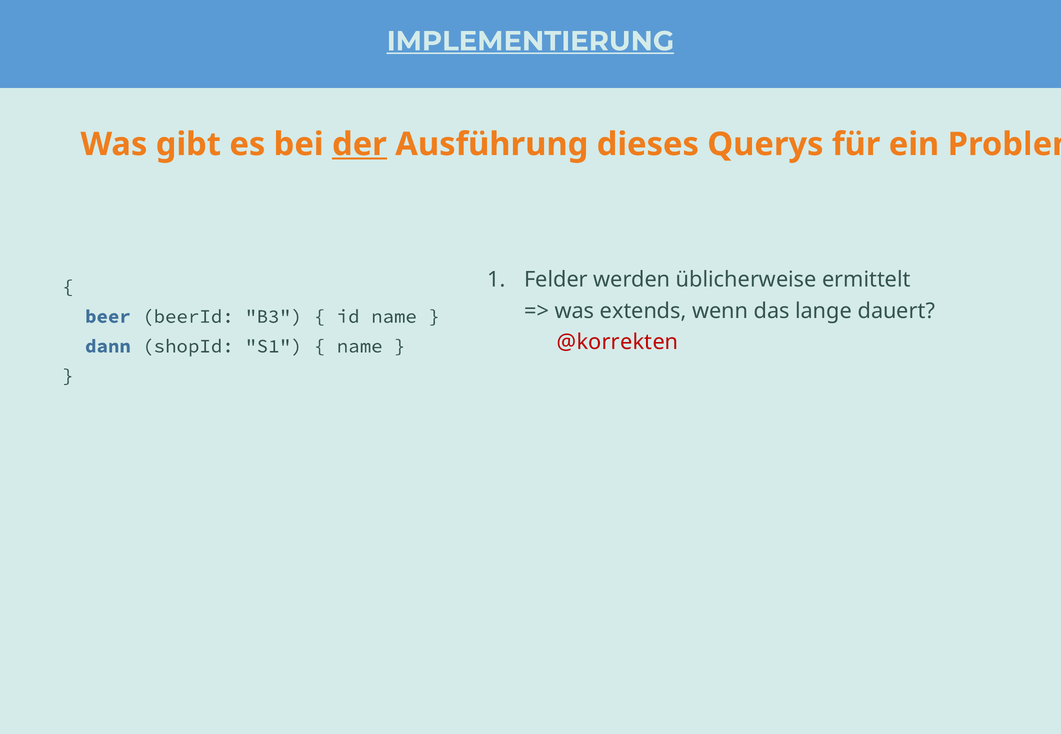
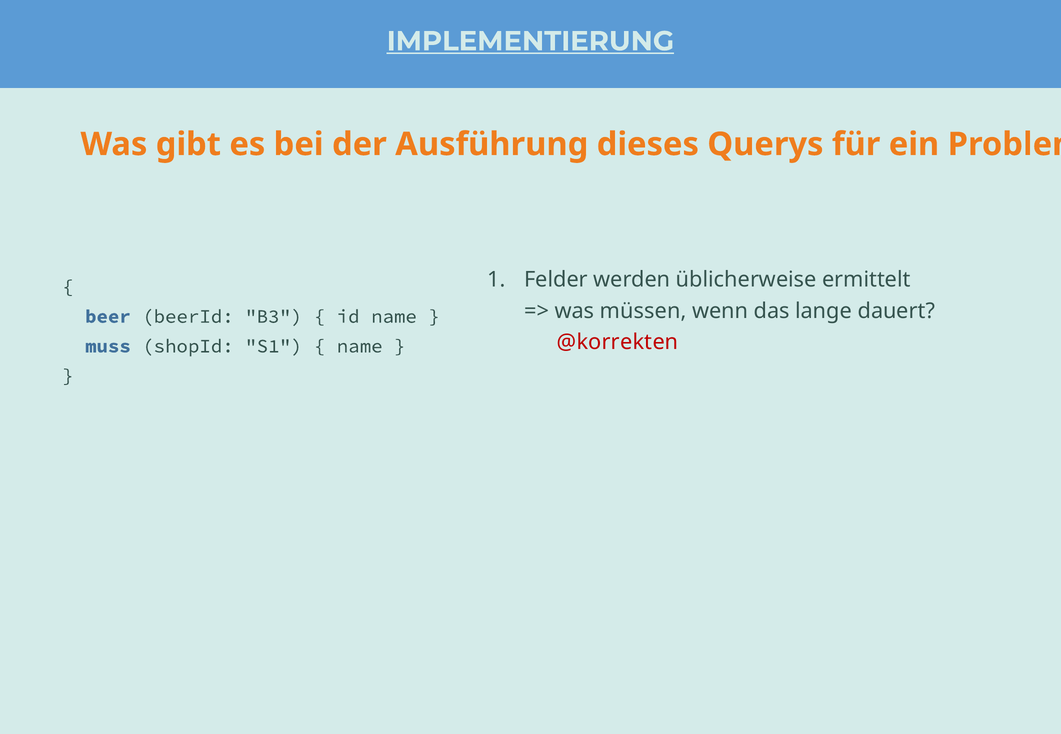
der underline: present -> none (359, 144)
extends: extends -> müssen (643, 311)
dann: dann -> muss (108, 346)
